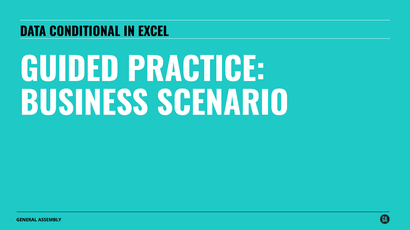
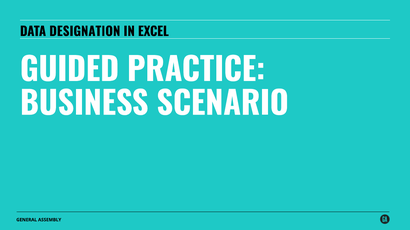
CONDITIONAL: CONDITIONAL -> DESIGNATION (85, 32)
